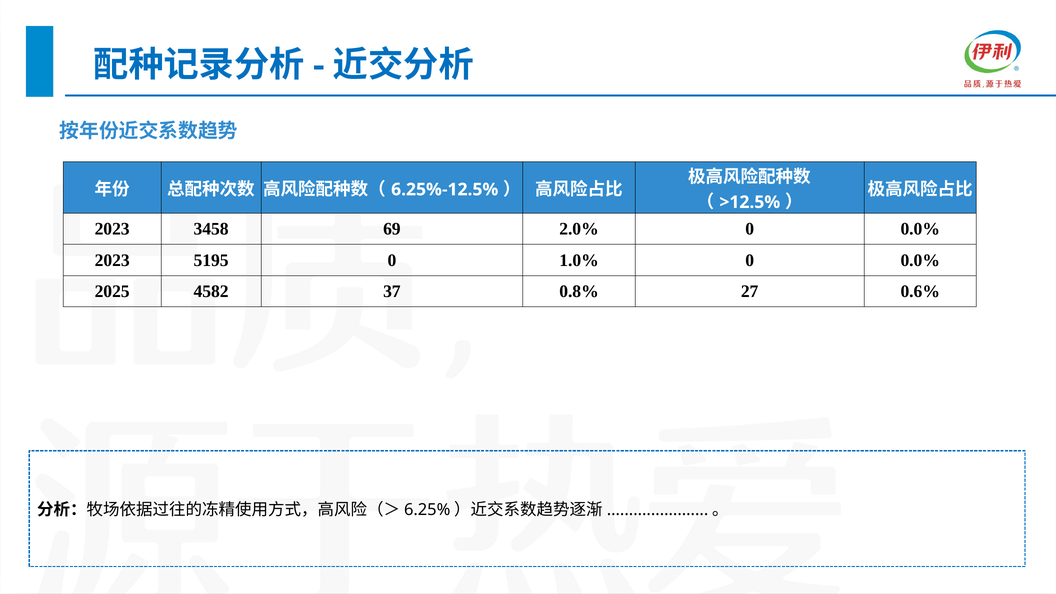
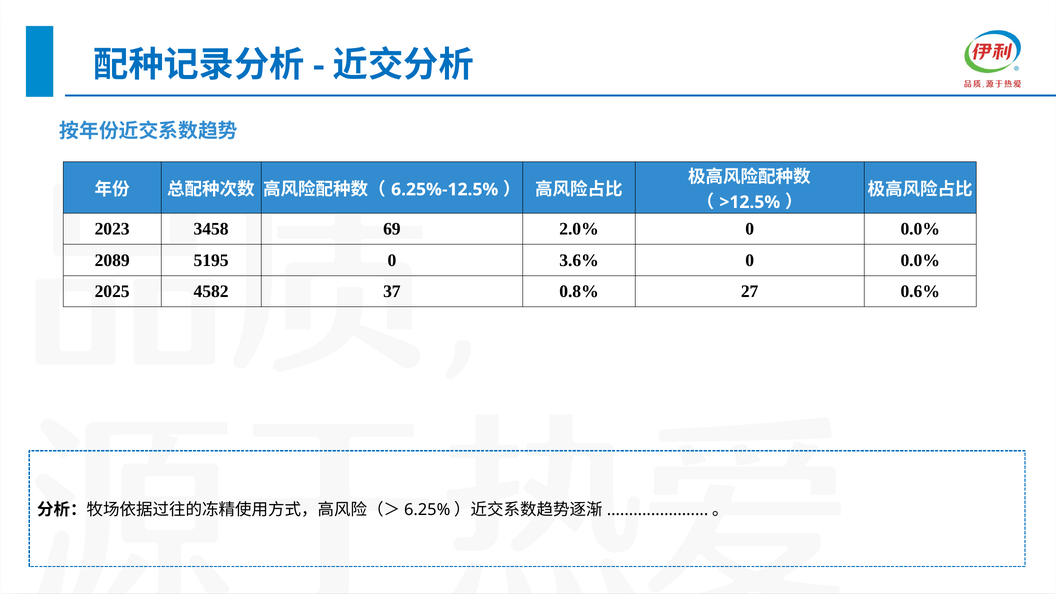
2023: 2023 -> 2089 (112, 260)
1.0%: 1.0% -> 3.6% (579, 260)
